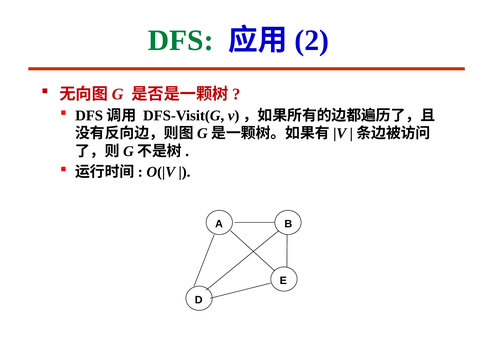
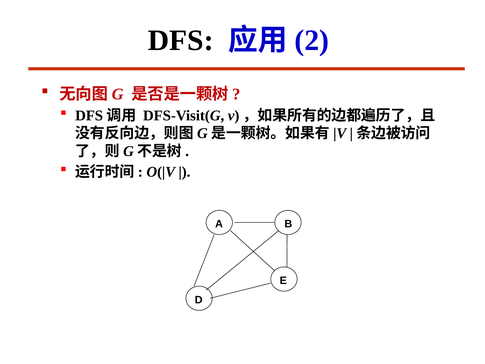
DFS colour: green -> black (181, 40)
